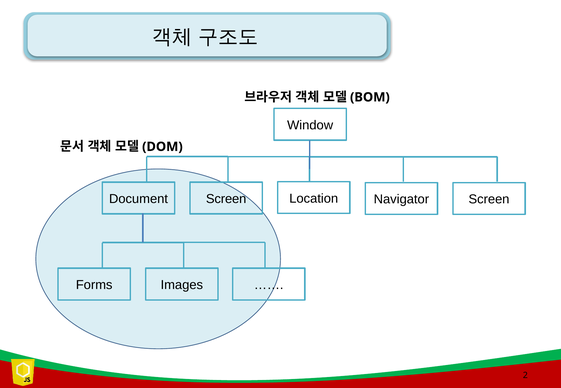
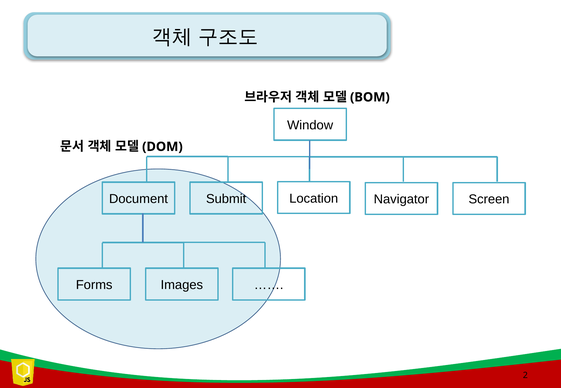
Screen: Screen -> Submit (226, 199)
